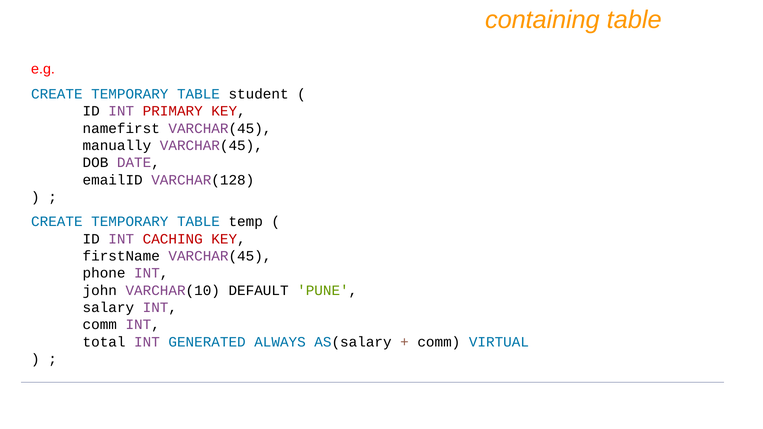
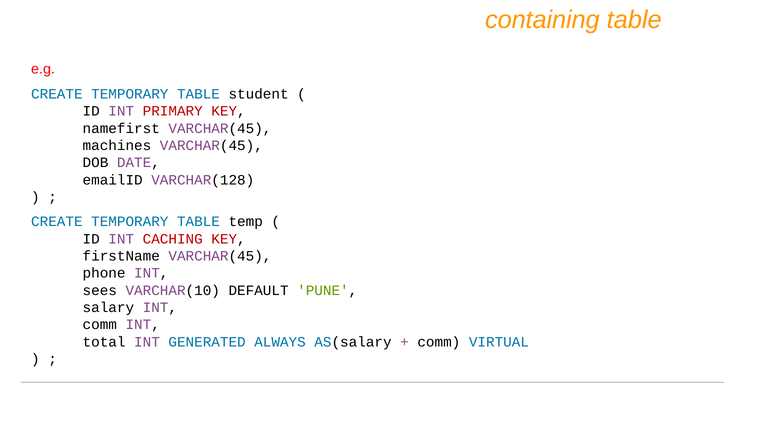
manually: manually -> machines (117, 146)
john: john -> sees (100, 290)
